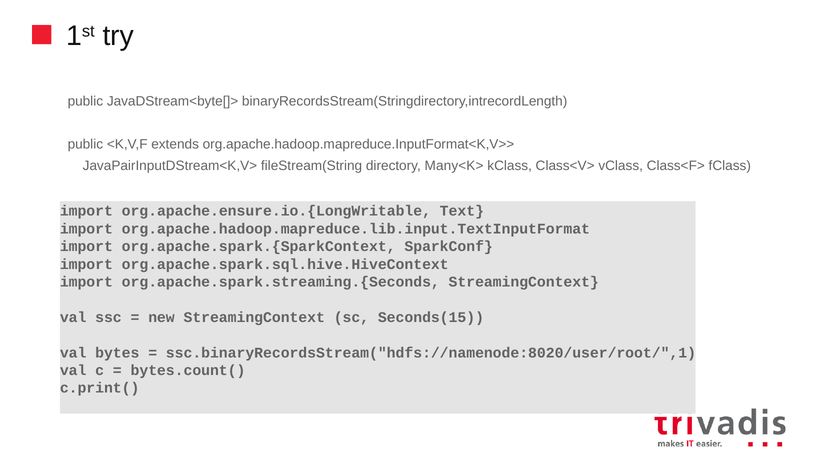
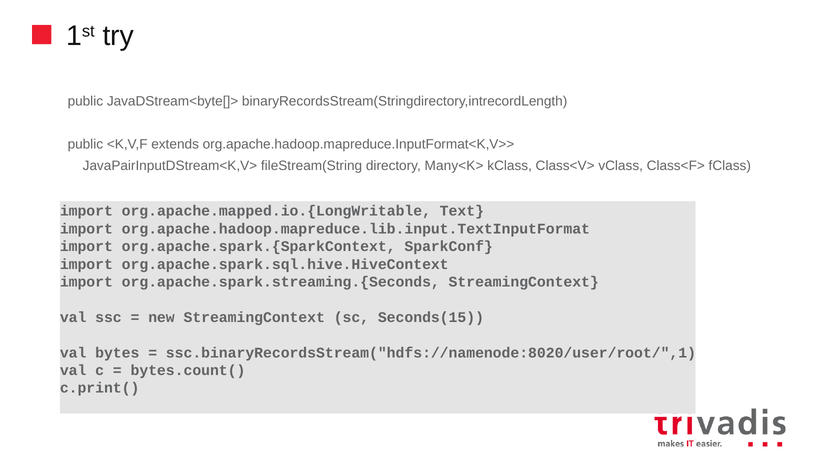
org.apache.ensure.io.{LongWritable: org.apache.ensure.io.{LongWritable -> org.apache.mapped.io.{LongWritable (276, 211)
